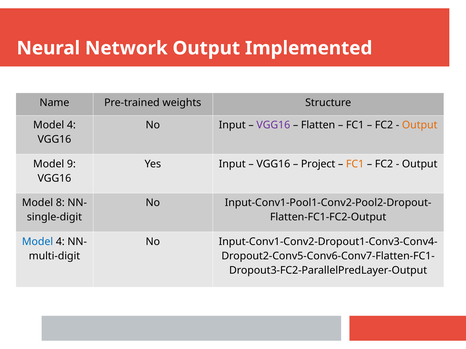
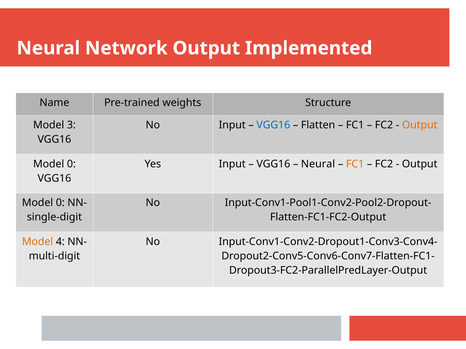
4: 4 -> 3 (71, 125)
VGG16 colour: purple -> blue (273, 125)
9: 9 -> 0 (71, 164)
Project: Project -> Neural (318, 164)
8: 8 -> 0 (60, 203)
Model colour: blue -> orange (38, 242)
